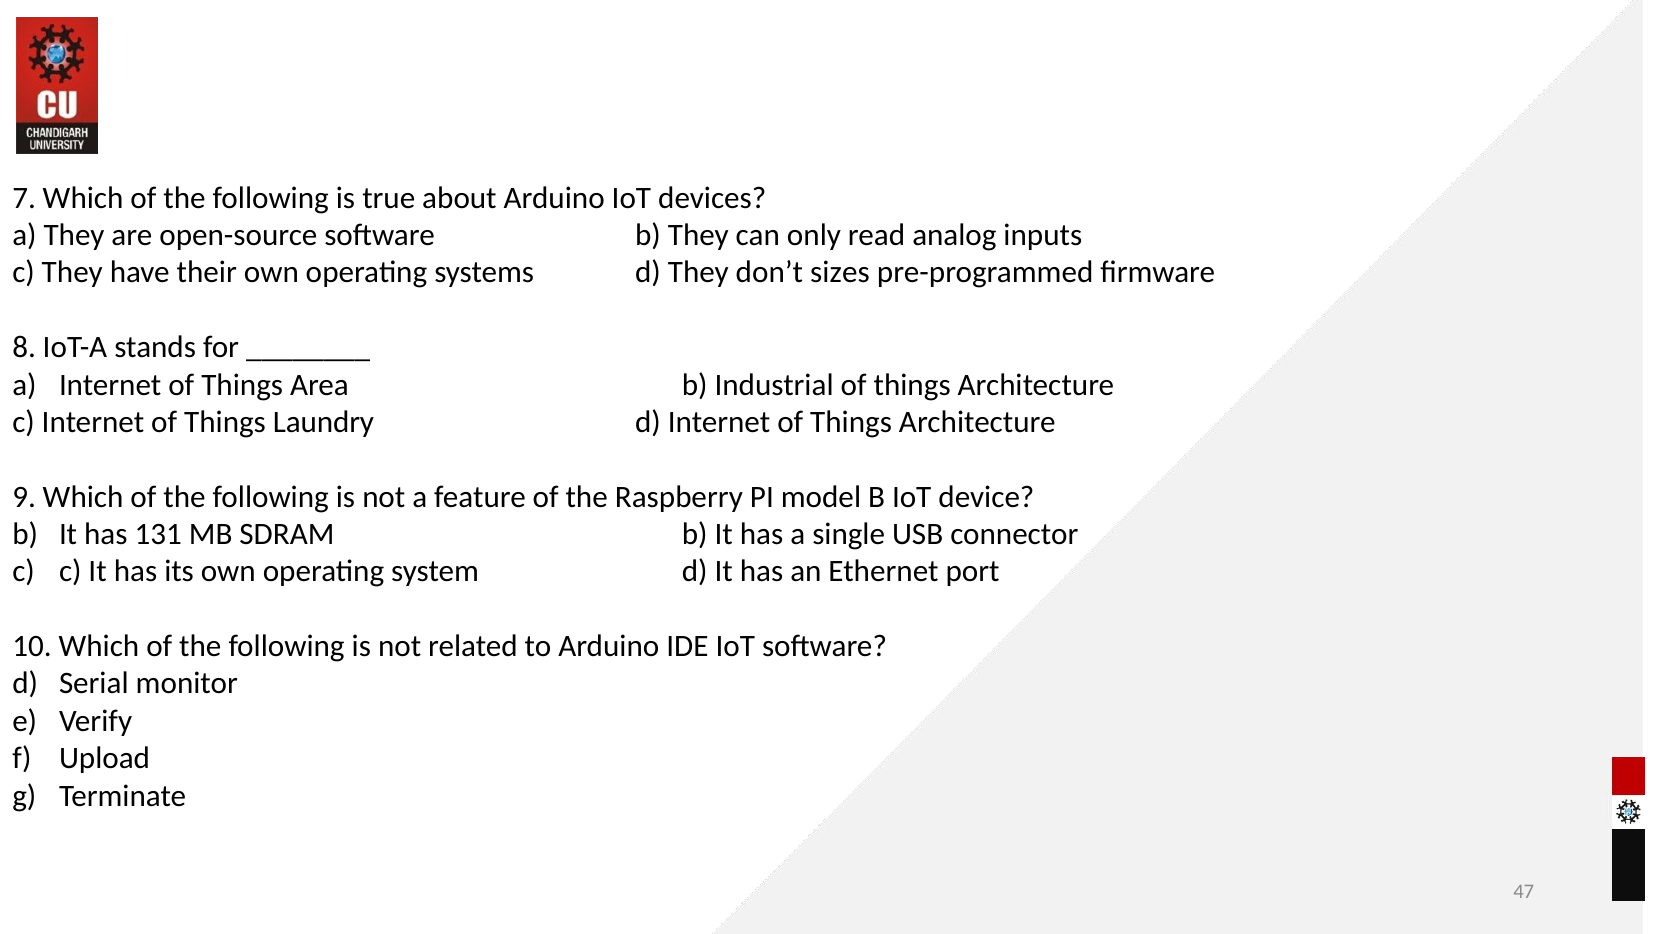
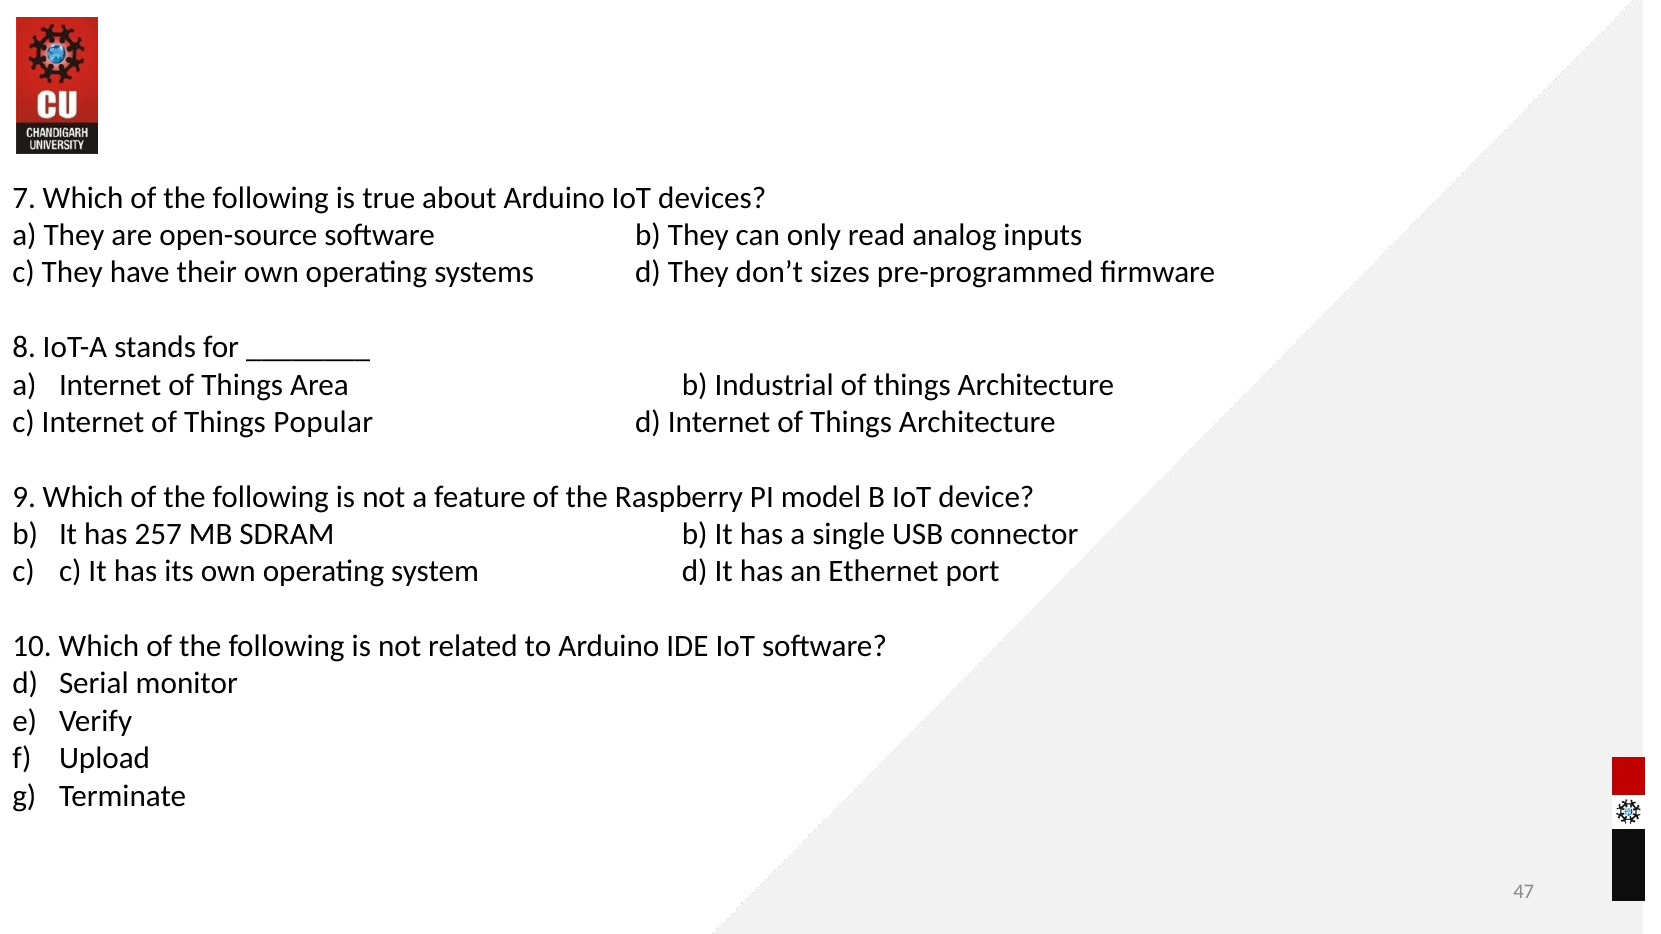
Laundry: Laundry -> Popular (323, 422)
131: 131 -> 257 (158, 534)
